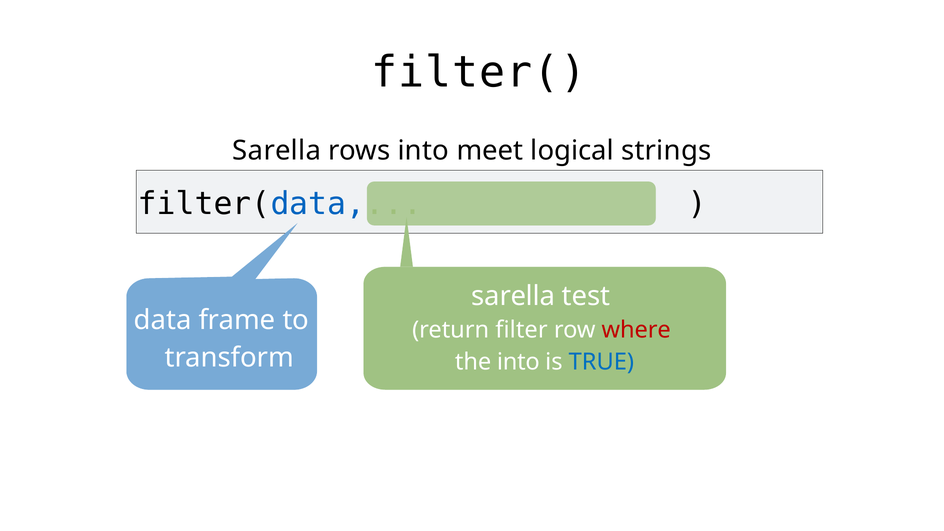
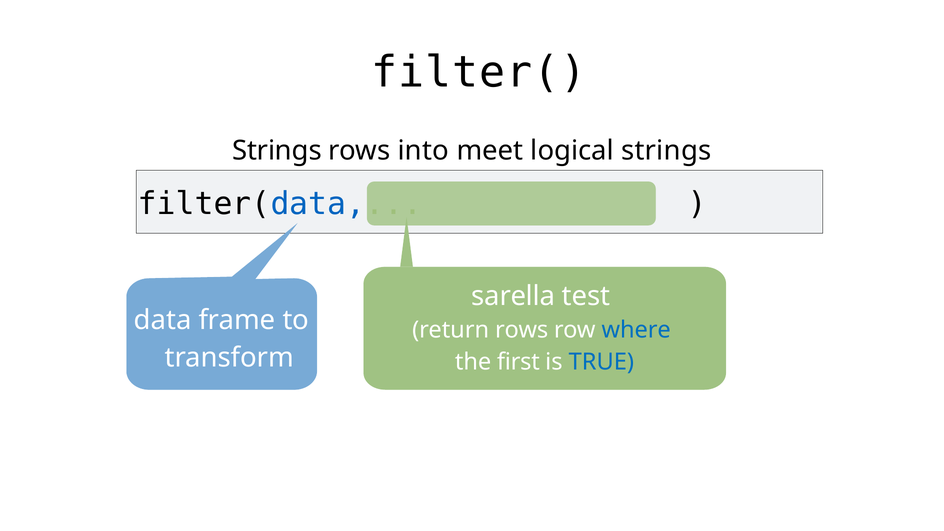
Sarella: Sarella -> Strings (277, 151)
return filter: filter -> rows (522, 330)
where colour: red -> blue (636, 330)
the into: into -> first (518, 362)
